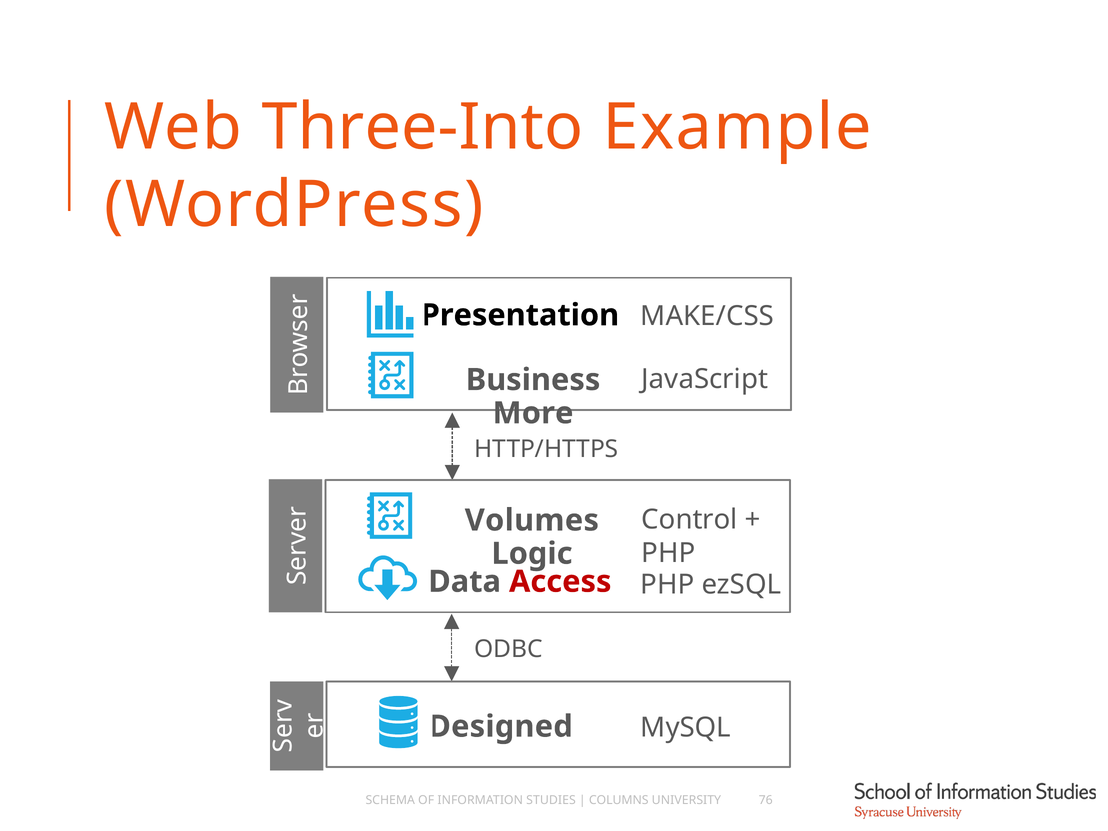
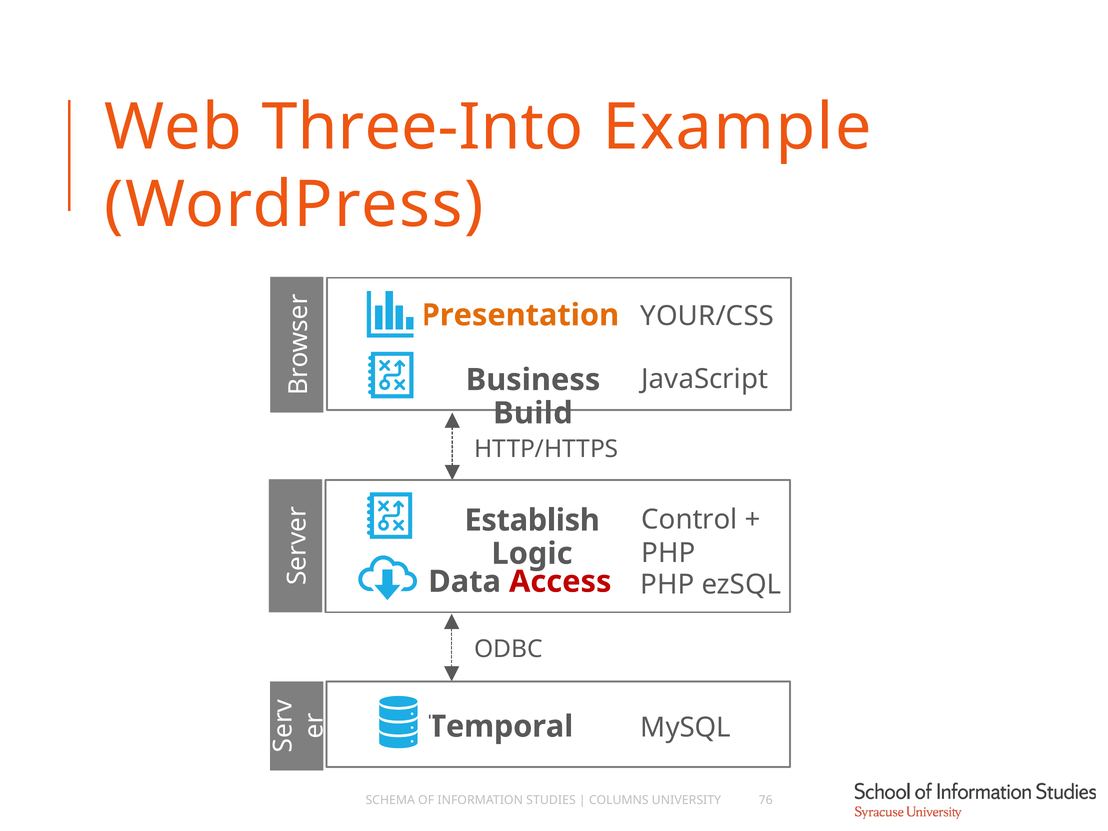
MAKE/CSS: MAKE/CSS -> YOUR/CSS (707, 316)
Presentation colour: black -> orange (520, 315)
More: More -> Build (533, 413)
Volumes: Volumes -> Establish (532, 520)
Designed: Designed -> Temporal (501, 727)
